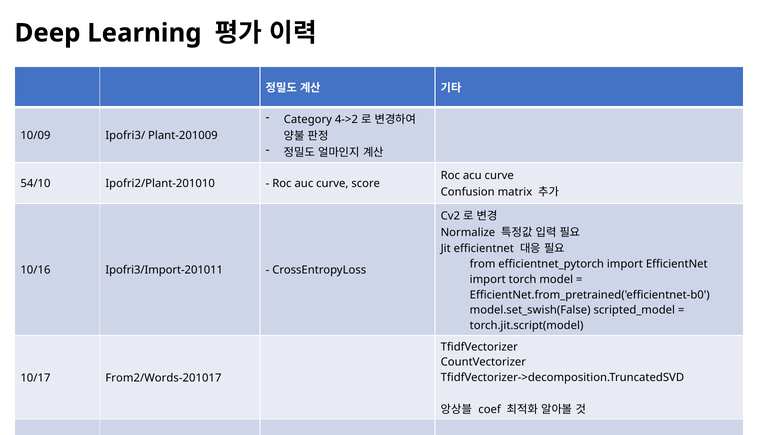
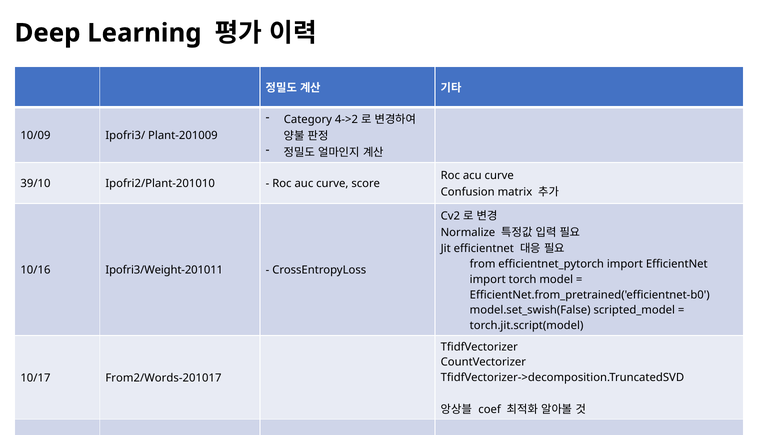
54/10: 54/10 -> 39/10 (35, 184)
Ipofri3/Import-201011: Ipofri3/Import-201011 -> Ipofri3/Weight-201011 (164, 270)
